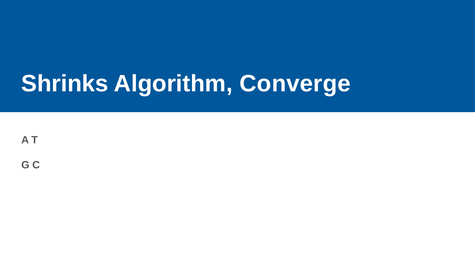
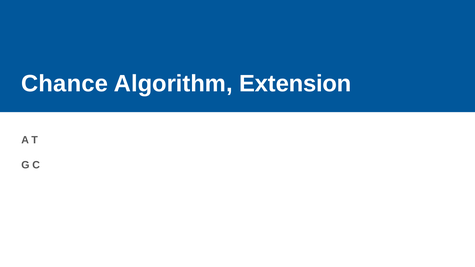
Shrinks: Shrinks -> Chance (65, 84)
Converge: Converge -> Extension (295, 84)
